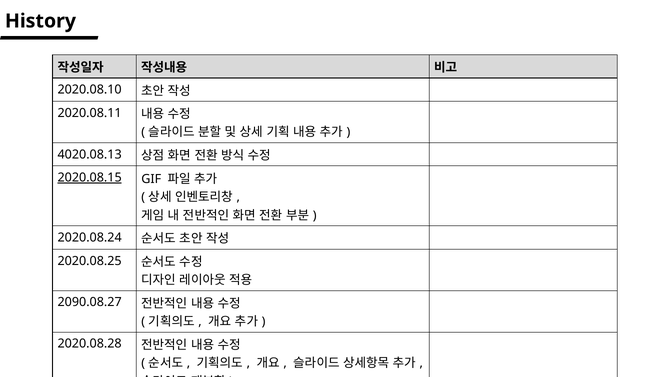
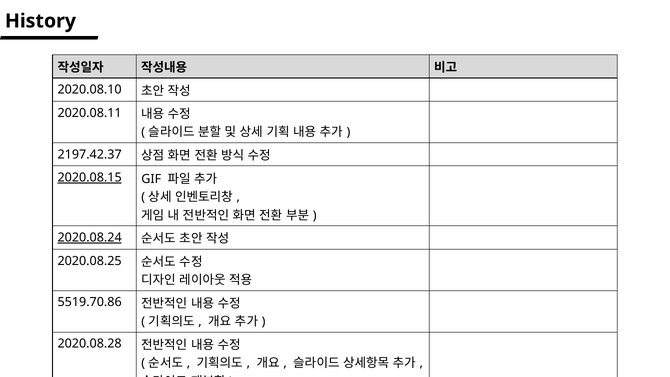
4020.08.13: 4020.08.13 -> 2197.42.37 (90, 154)
2020.08.24 underline: none -> present (90, 237)
2090.08.27: 2090.08.27 -> 5519.70.86 (90, 302)
